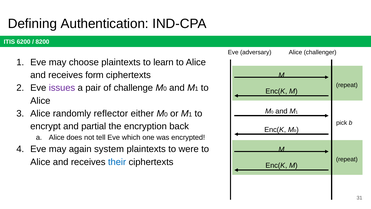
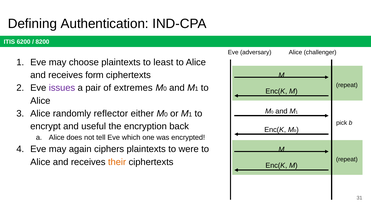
learn: learn -> least (163, 62)
challenge: challenge -> extremes (133, 88)
partial: partial -> useful (94, 126)
system: system -> ciphers (109, 149)
their colour: blue -> orange (117, 162)
